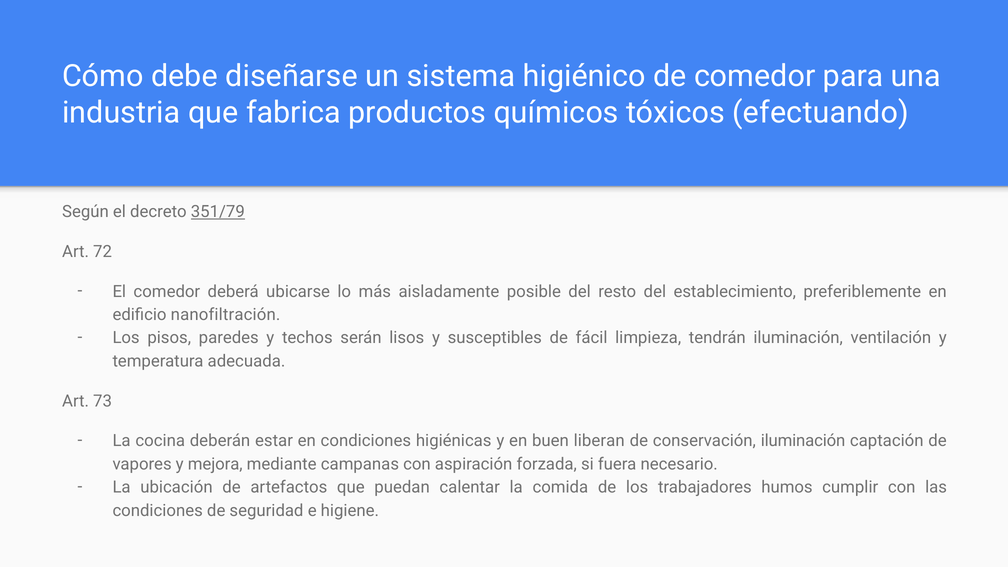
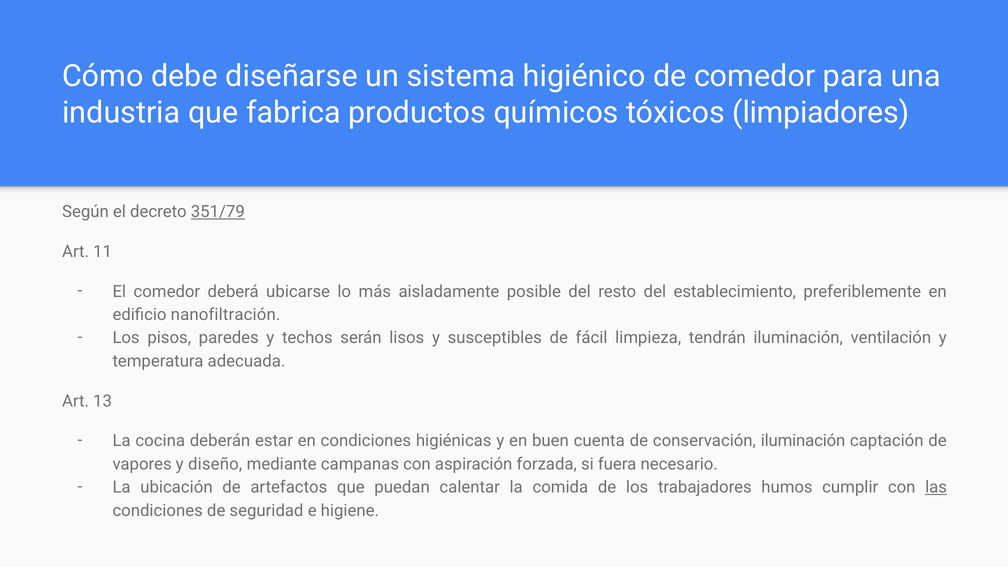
efectuando: efectuando -> limpiadores (821, 113)
72: 72 -> 11 (103, 252)
73: 73 -> 13 (103, 401)
liberan: liberan -> cuenta (599, 441)
mejora: mejora -> diseño (215, 464)
las underline: none -> present (936, 487)
